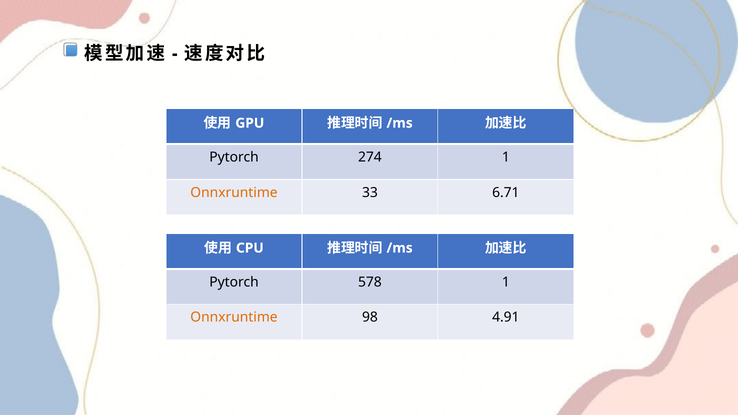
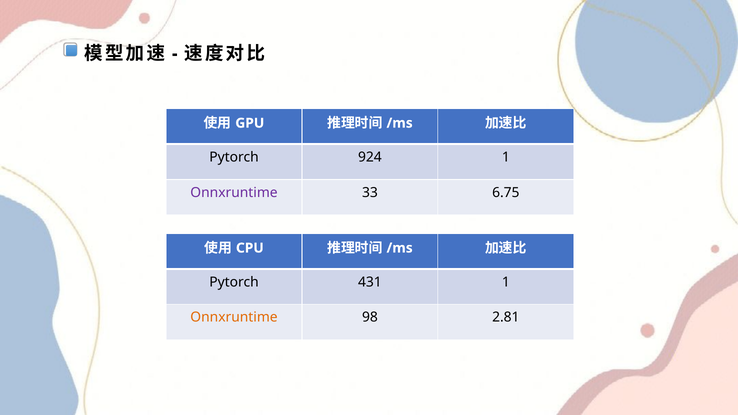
274: 274 -> 924 (370, 157)
Onnxruntime colour: orange -> purple (234, 193)
6.71: 6.71 -> 6.75 (506, 193)
578: 578 -> 431 (370, 282)
4.91: 4.91 -> 2.81 (506, 317)
